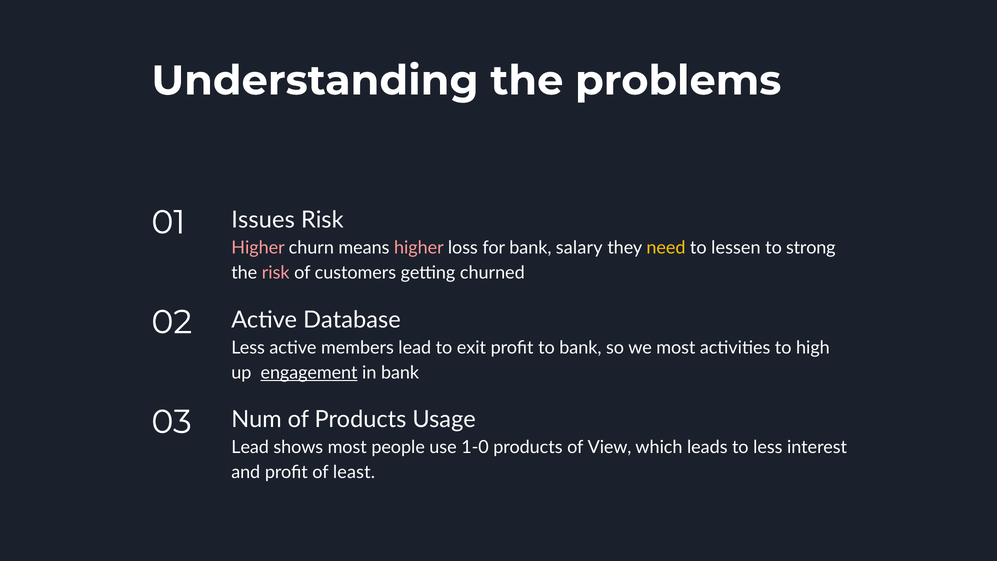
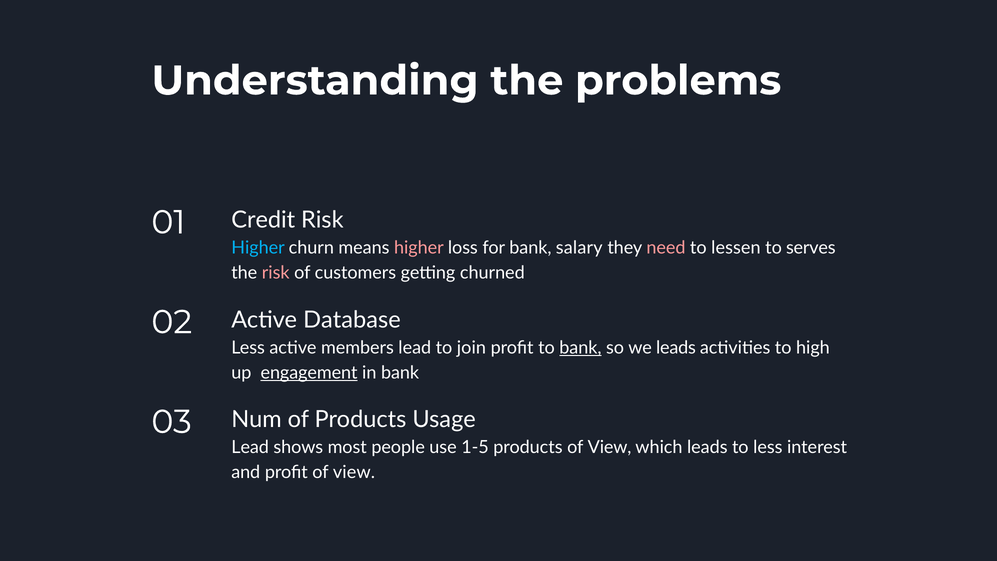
Issues: Issues -> Credit (263, 220)
Higher colour: pink -> light blue (258, 248)
need colour: yellow -> pink (666, 248)
strong: strong -> serves (811, 248)
exit: exit -> join (471, 348)
bank underline: none -> present (580, 348)
we most: most -> leads (676, 348)
1-0: 1-0 -> 1-5 (475, 447)
profit of least: least -> view (354, 472)
